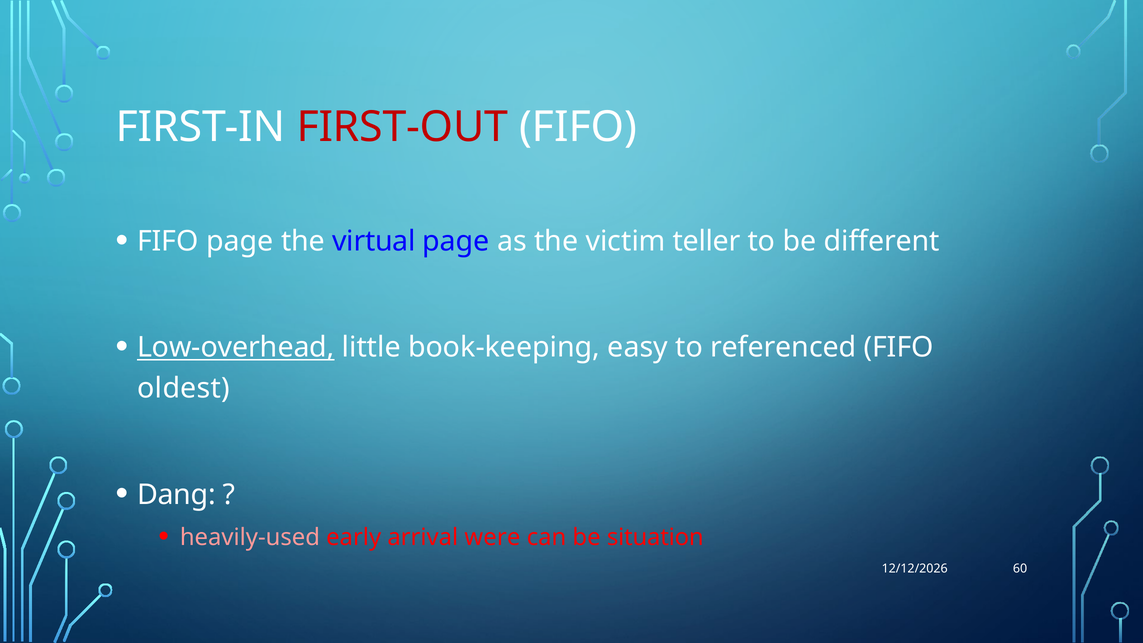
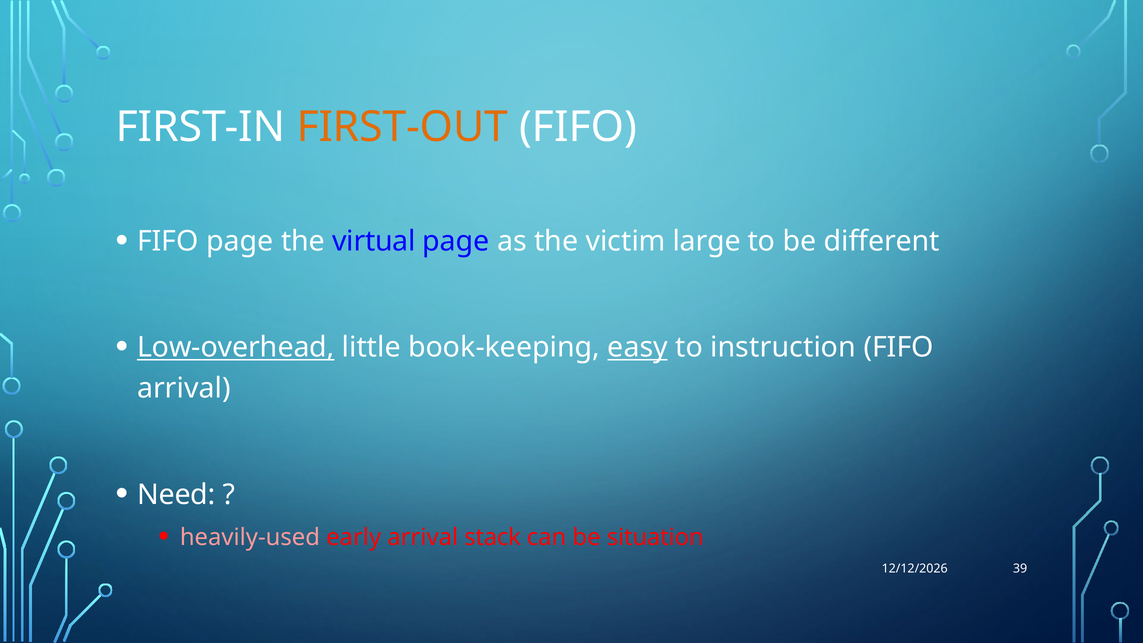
FIRST-OUT colour: red -> orange (402, 127)
teller: teller -> large (707, 241)
easy underline: none -> present (638, 347)
referenced: referenced -> instruction (783, 347)
oldest: oldest -> arrival (184, 388)
Dang: Dang -> Need (176, 495)
were: were -> stack (493, 537)
60: 60 -> 39 (1020, 569)
